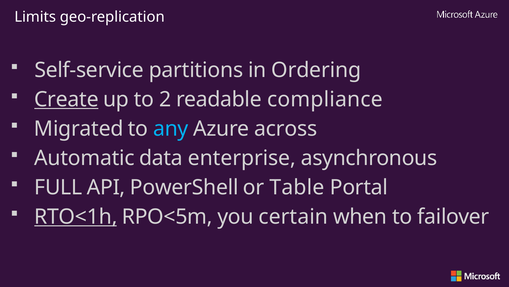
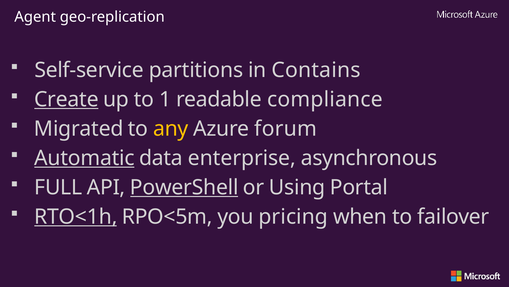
Limits: Limits -> Agent (35, 17)
Ordering: Ordering -> Contains (316, 70)
2: 2 -> 1 (165, 99)
any colour: light blue -> yellow (171, 128)
across: across -> forum (286, 128)
Automatic underline: none -> present (84, 158)
PowerShell underline: none -> present (184, 187)
Table: Table -> Using (297, 187)
certain: certain -> pricing (293, 216)
